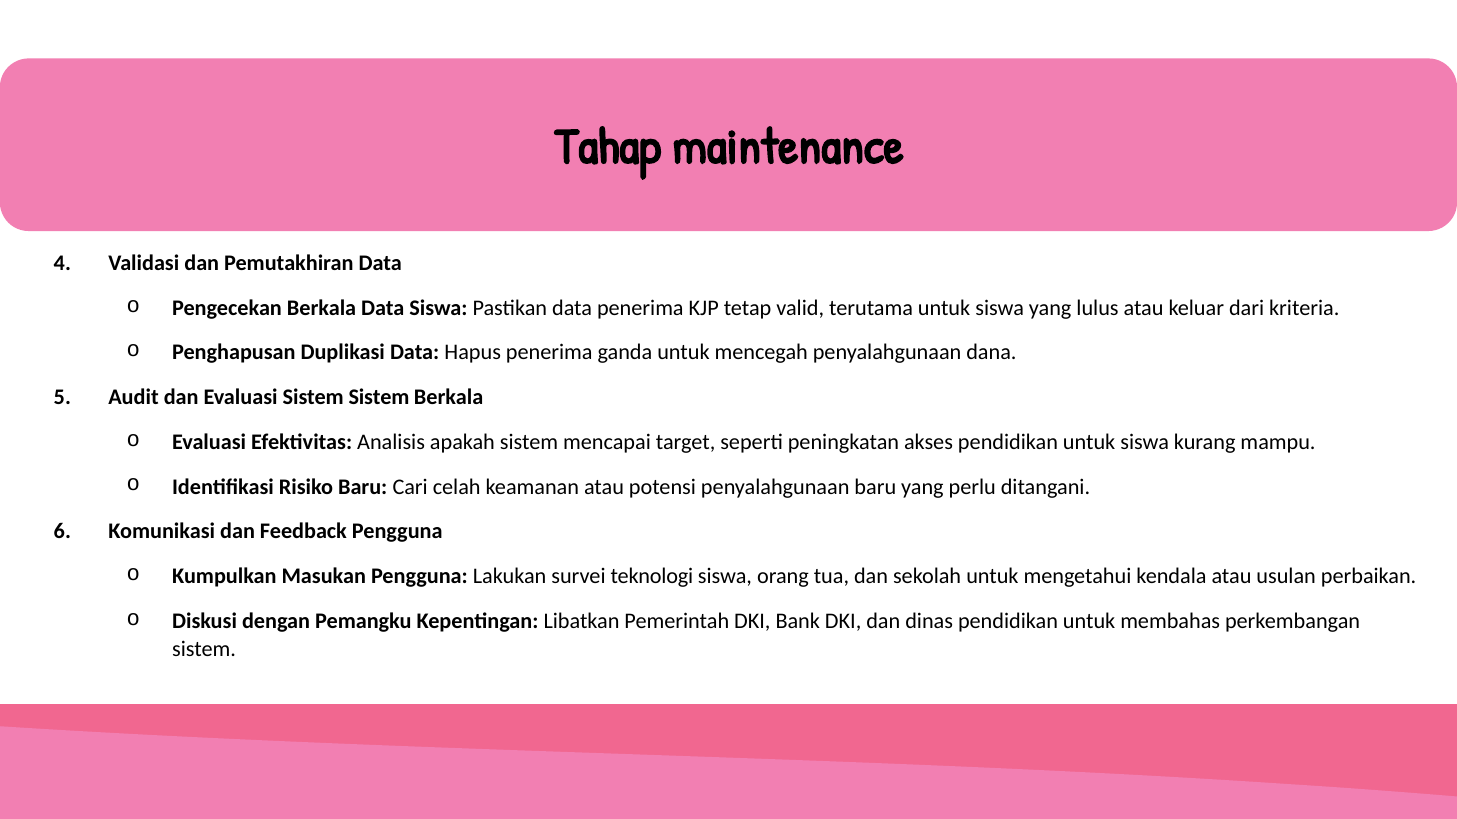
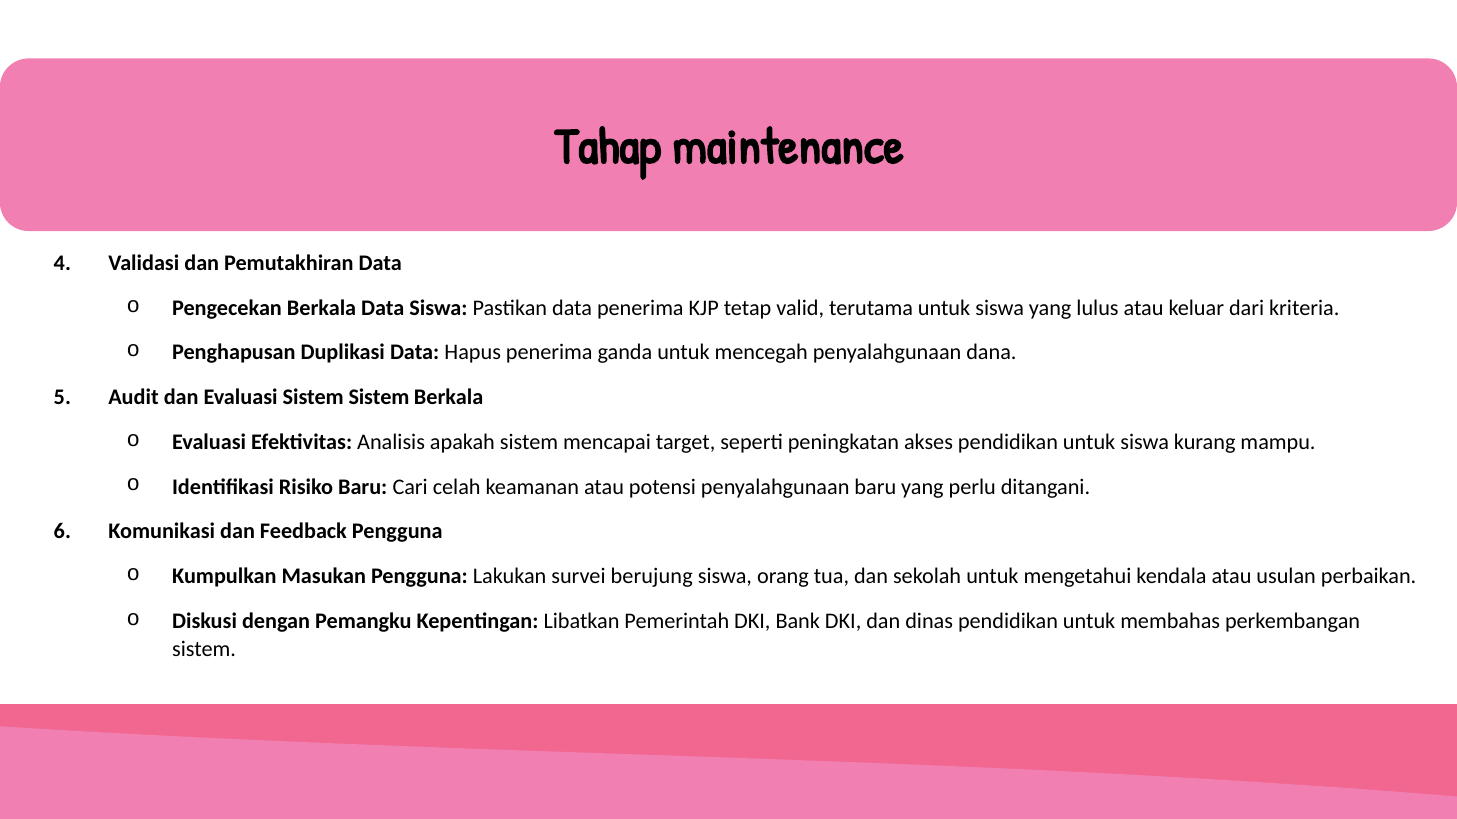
teknologi: teknologi -> berujung (652, 577)
